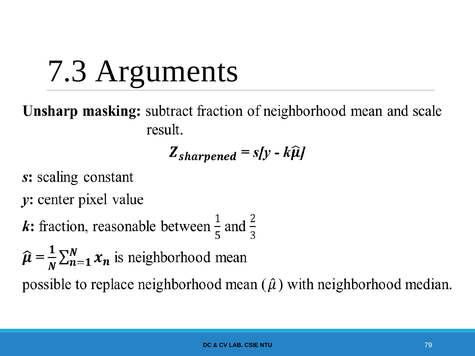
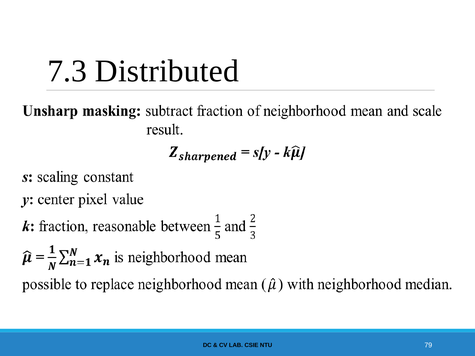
Arguments: Arguments -> Distributed (167, 71)
